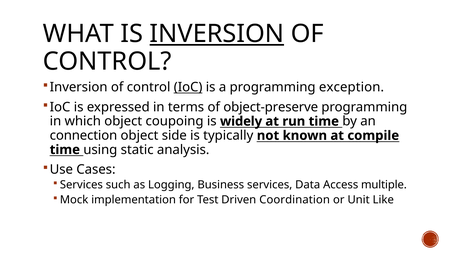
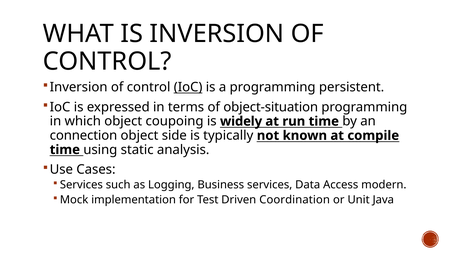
INVERSION underline: present -> none (217, 34)
exception: exception -> persistent (352, 87)
object-preserve: object-preserve -> object-situation (271, 107)
multiple: multiple -> modern (384, 184)
Like: Like -> Java (383, 199)
